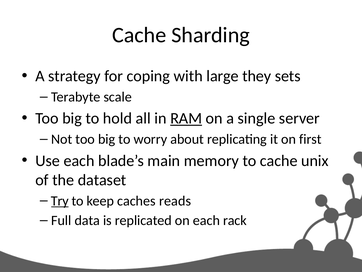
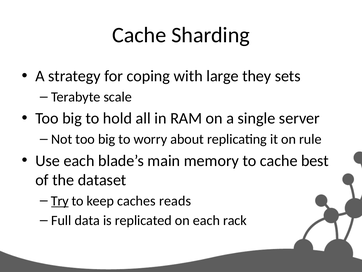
RAM underline: present -> none (186, 118)
first: first -> rule (310, 139)
unix: unix -> best (315, 160)
